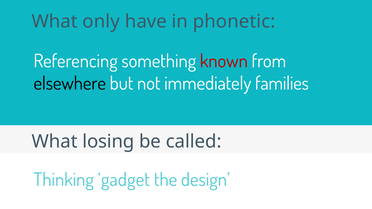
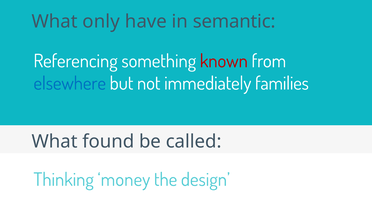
phonetic: phonetic -> semantic (234, 22)
elsewhere colour: black -> blue (70, 84)
losing: losing -> found (108, 142)
gadget: gadget -> money (124, 180)
